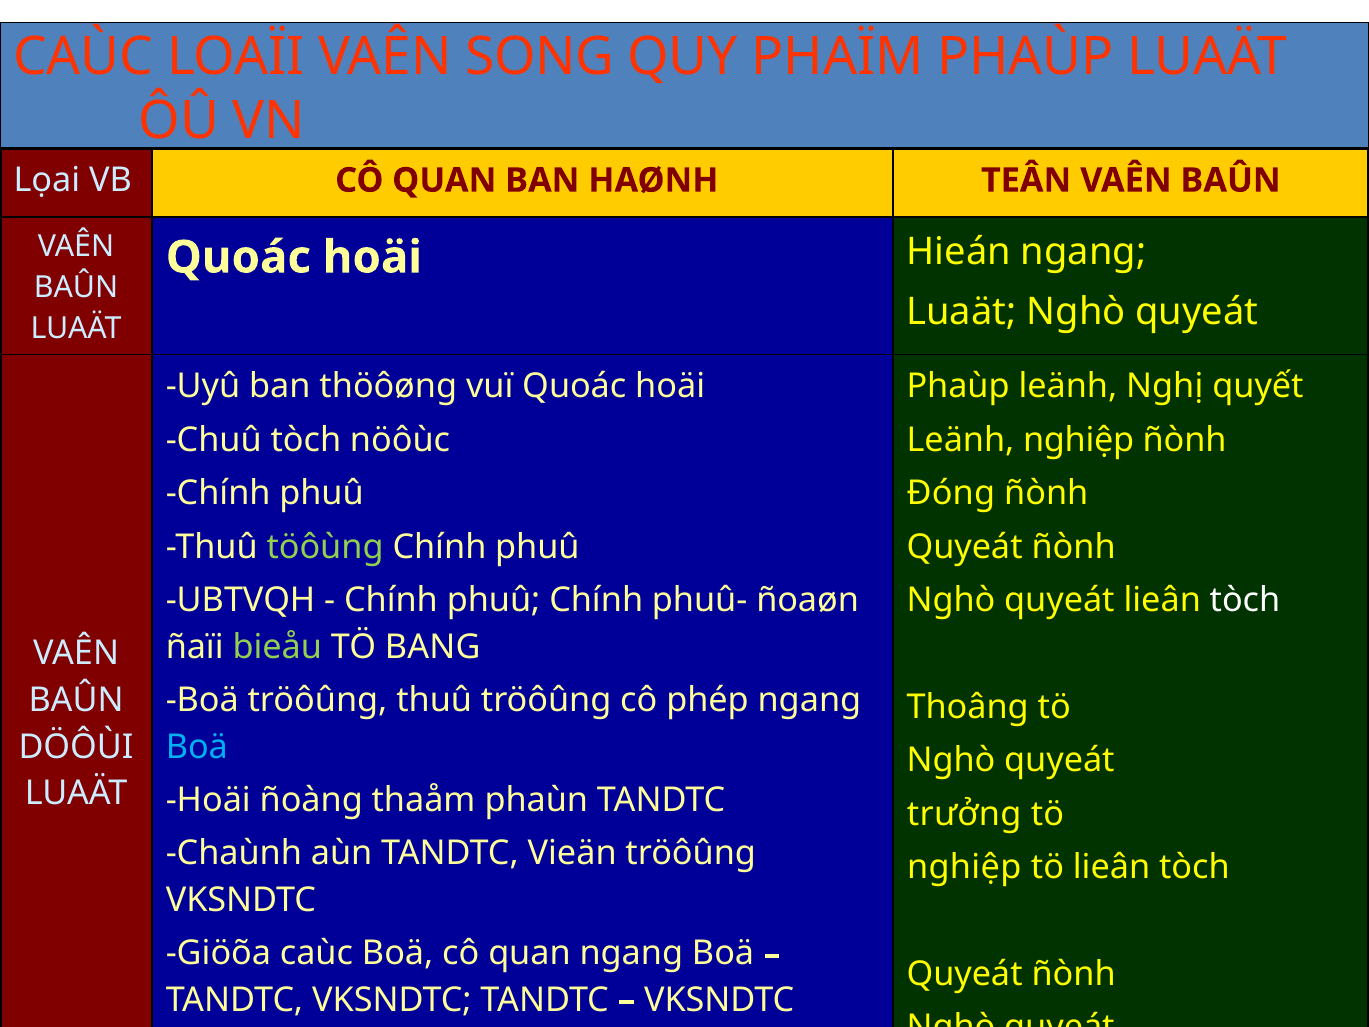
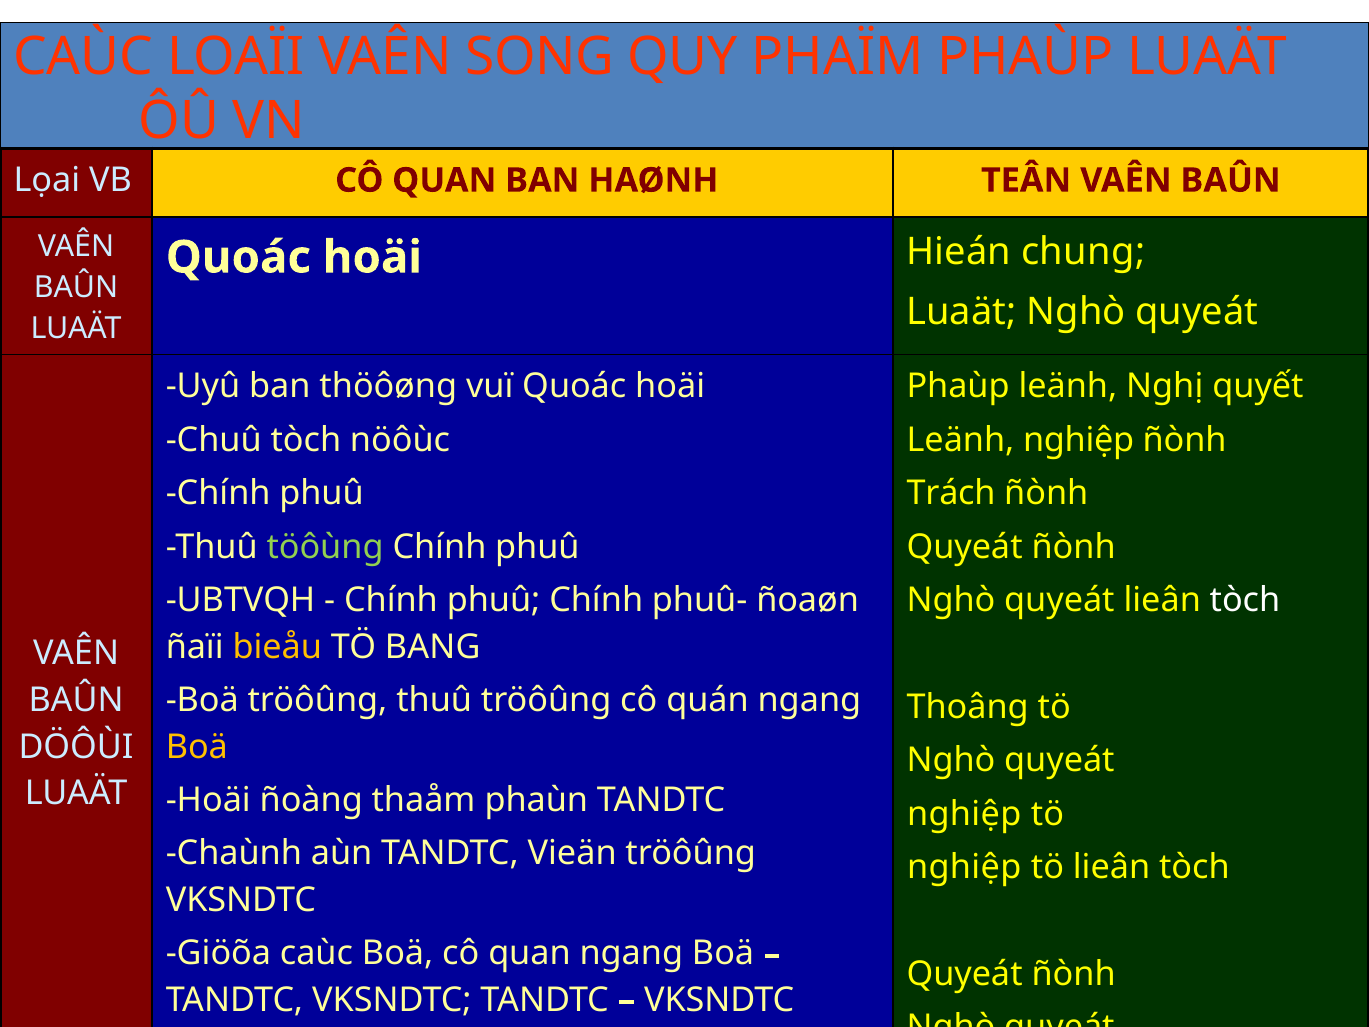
Hieán ngang: ngang -> chung (1083, 252)
Đóng: Đóng -> Trách (951, 493)
bieåu colour: light green -> yellow (277, 647)
phép: phép -> quán (708, 700)
Boä colour: light blue -> yellow (197, 747)
trưởng: trưởng -> nghiệp (964, 814)
